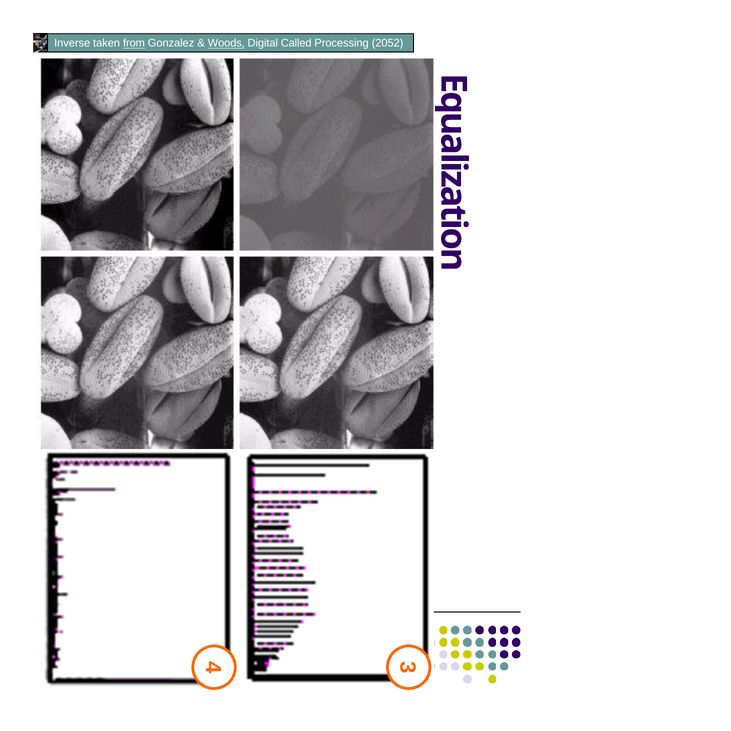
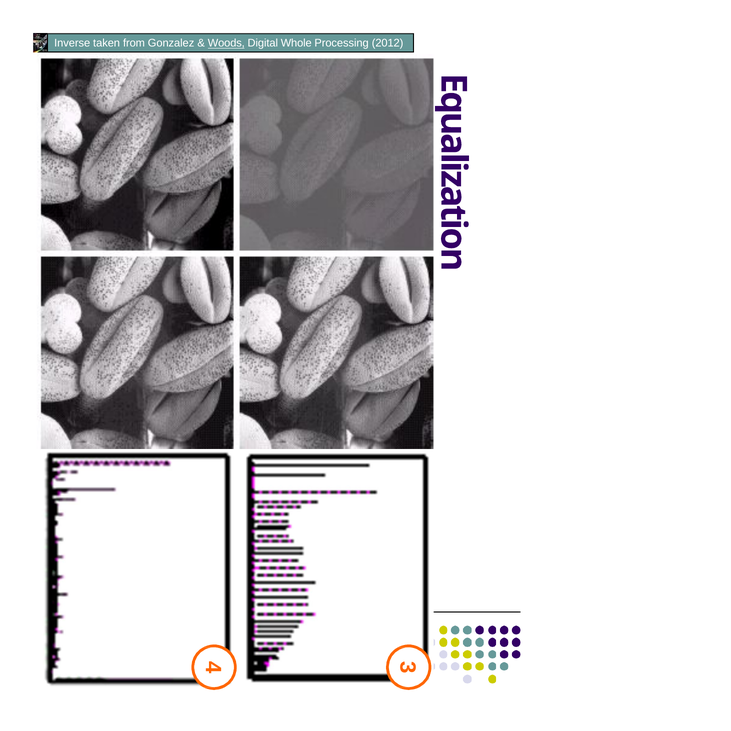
from underline: present -> none (134, 43)
Called: Called -> Whole (296, 43)
2052: 2052 -> 2012 (388, 43)
